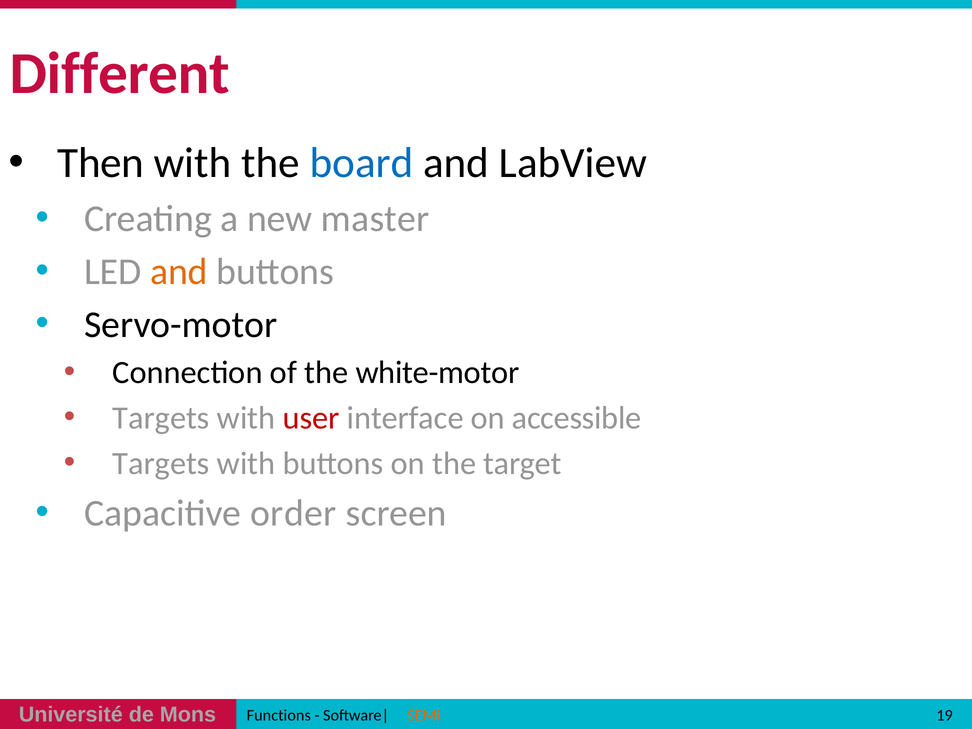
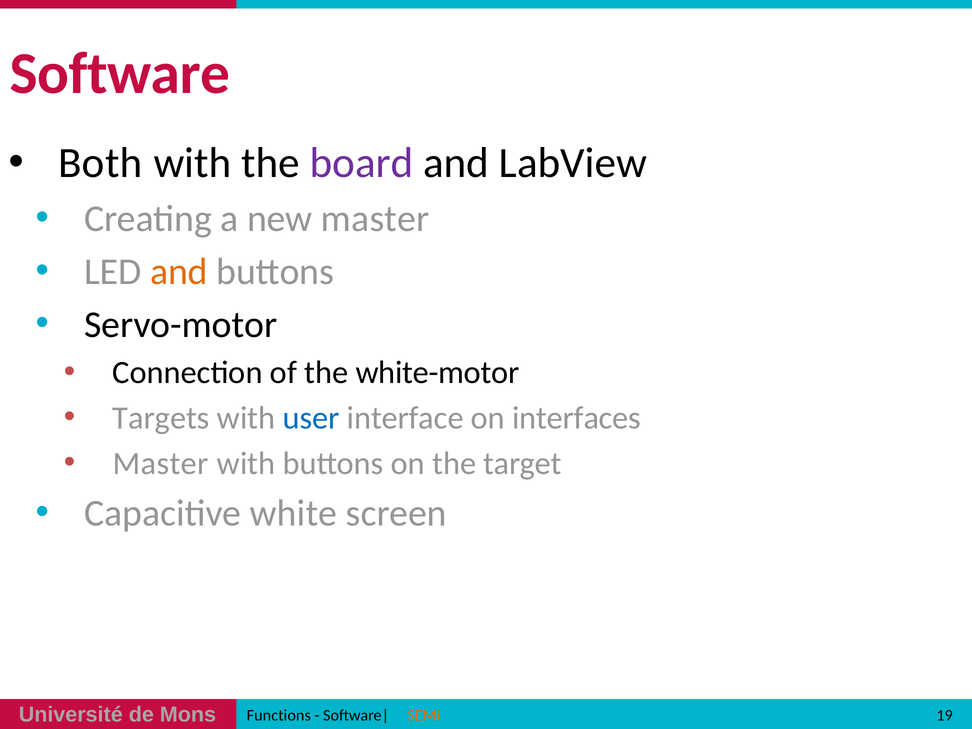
Different: Different -> Software (120, 74)
Then: Then -> Both (100, 163)
board colour: blue -> purple (362, 163)
user colour: red -> blue (311, 418)
accessible: accessible -> interfaces (577, 418)
Targets: Targets -> Master (161, 463)
order: order -> white (293, 513)
